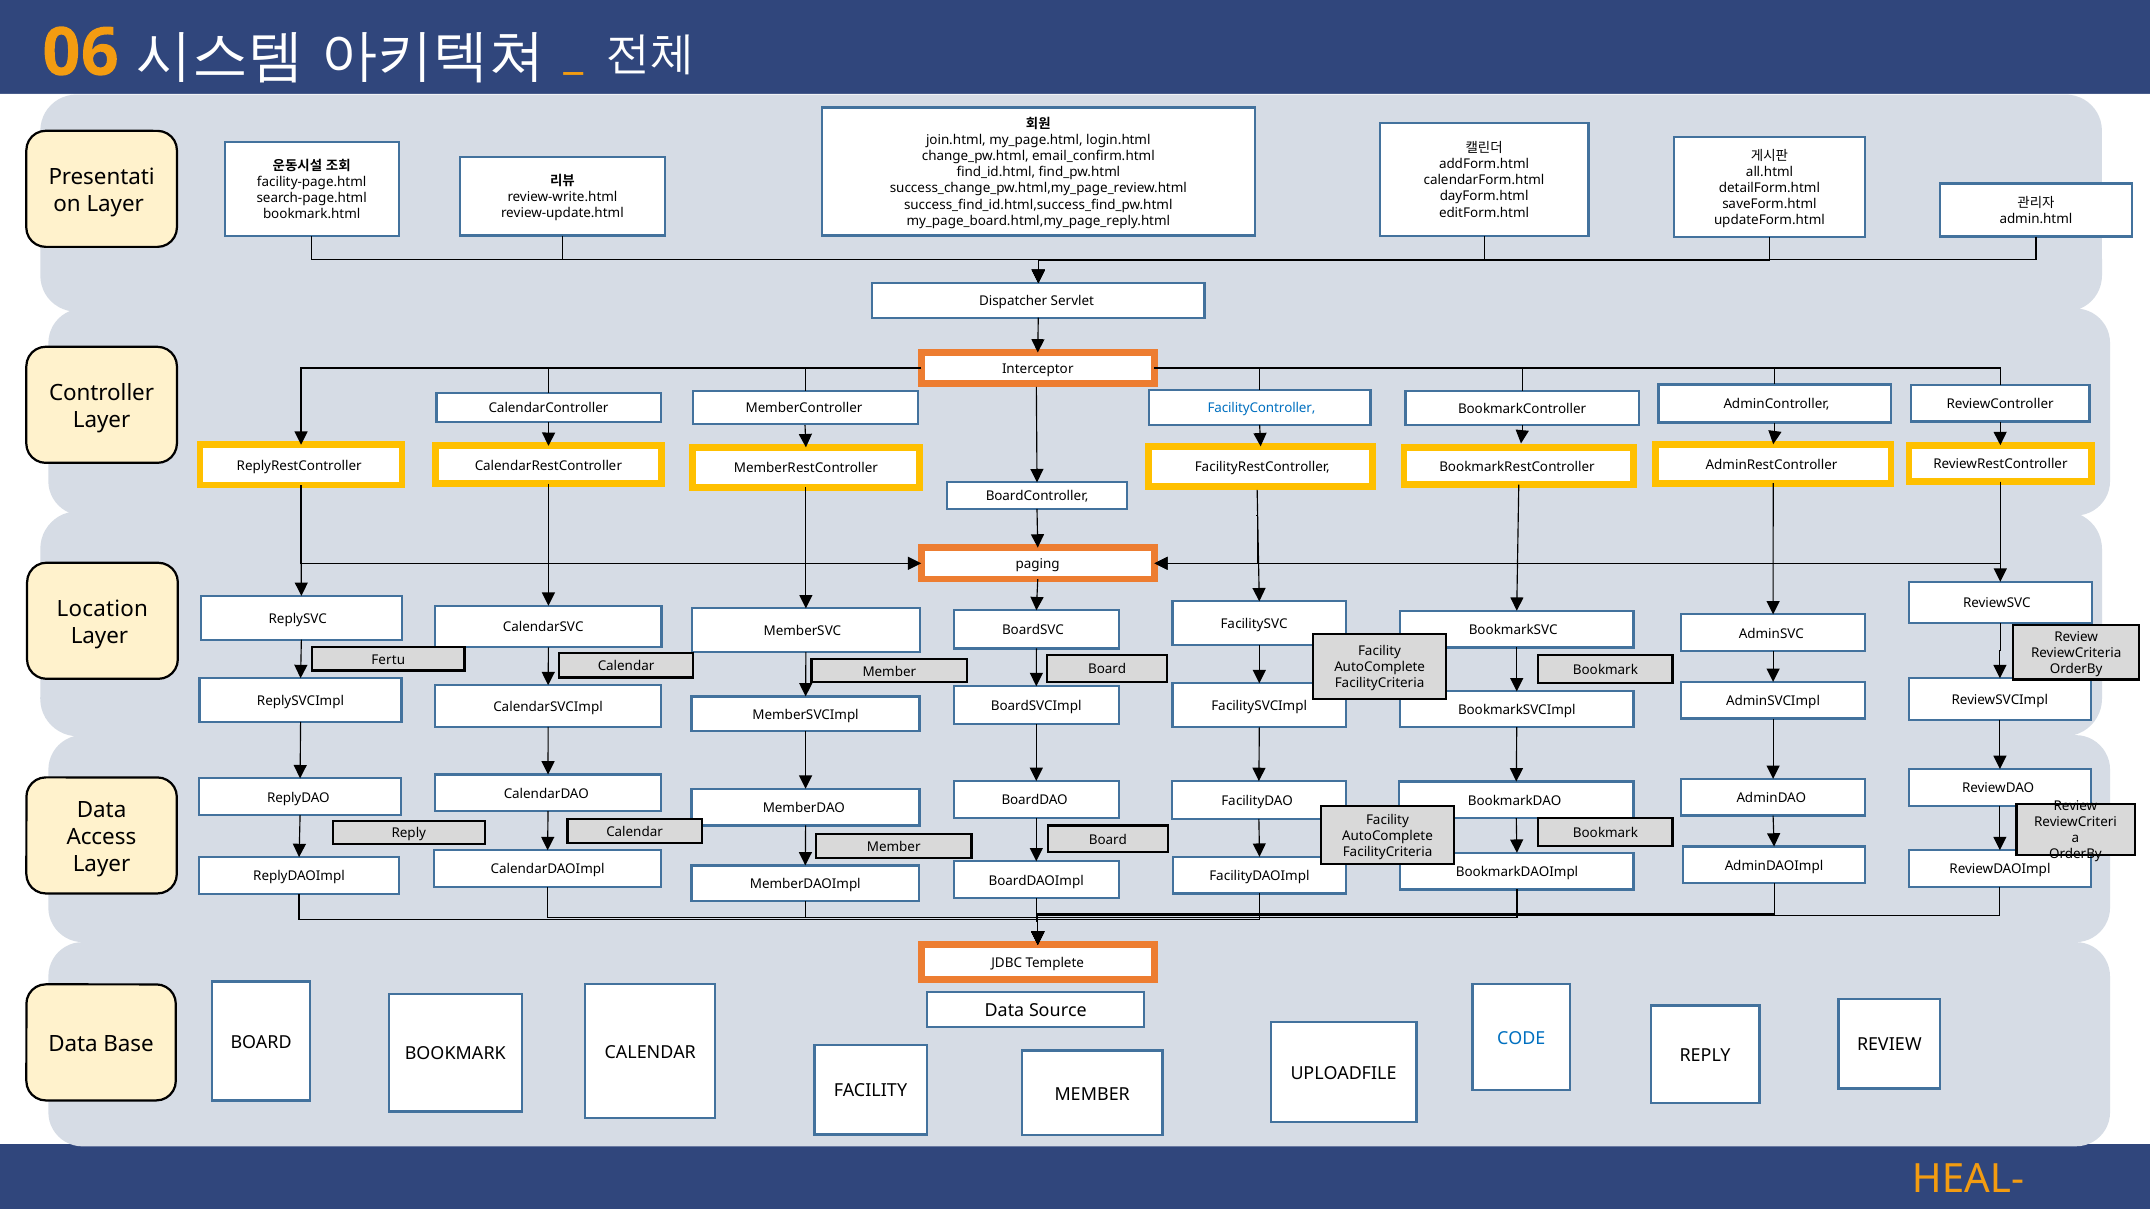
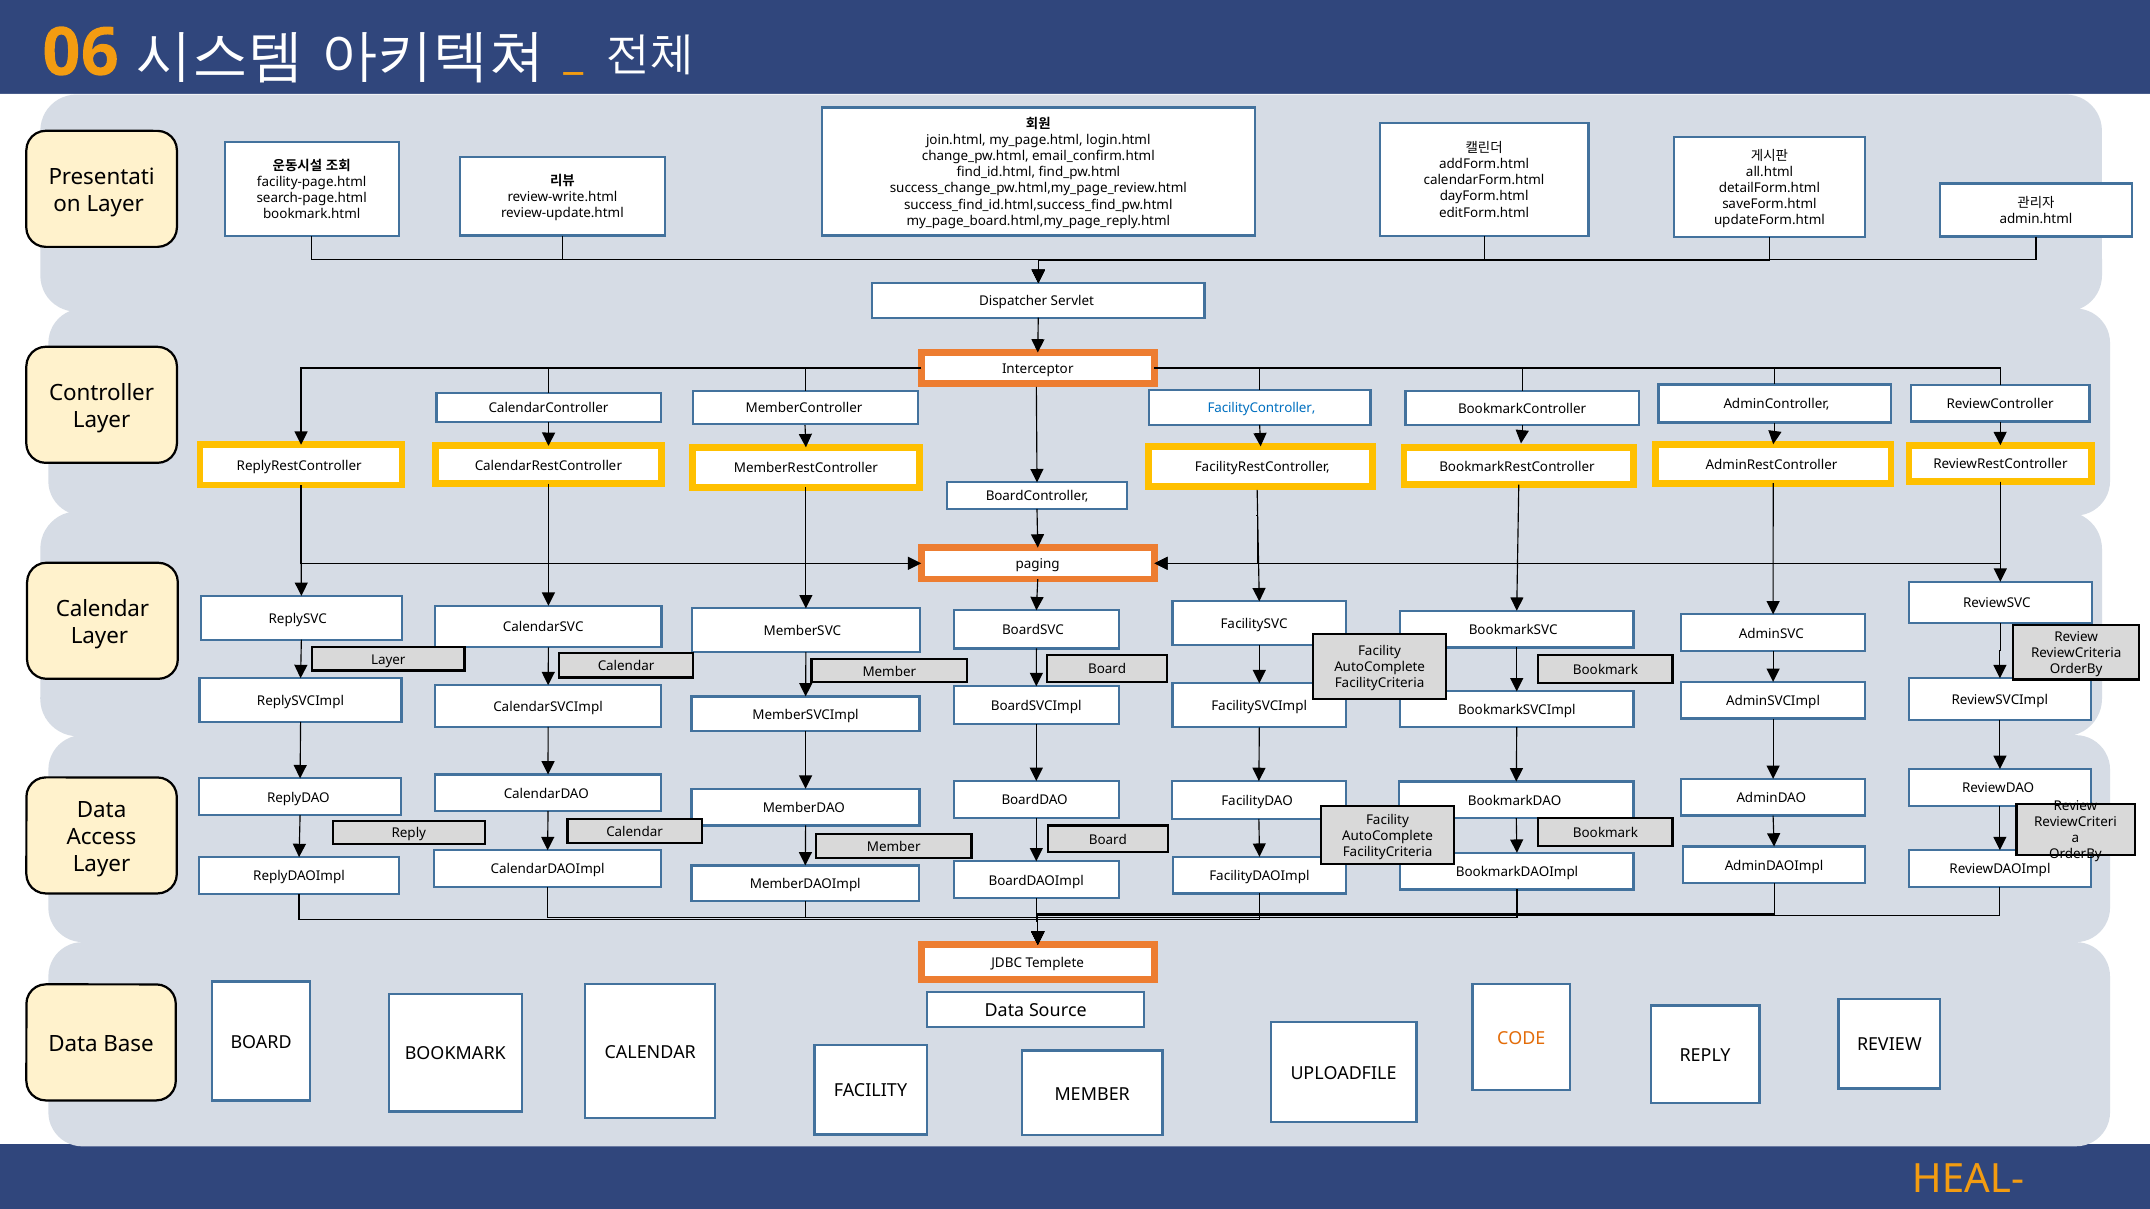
Location: Location -> Calendar (103, 609)
Fertu: Fertu -> Layer (388, 660)
CODE colour: blue -> orange (1521, 1039)
